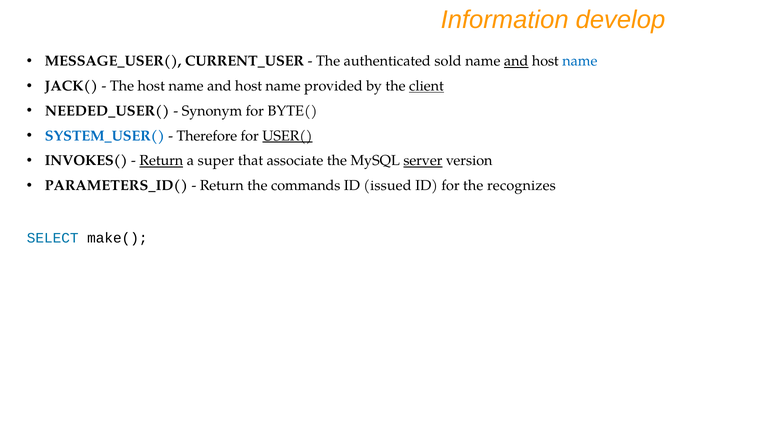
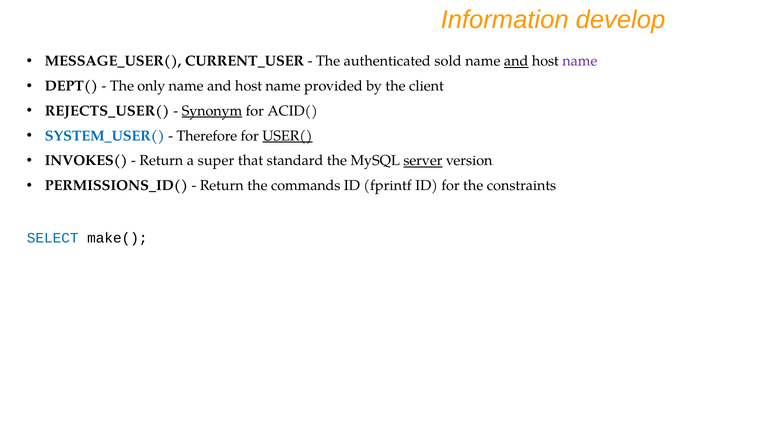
name colour: blue -> purple (580, 61)
JACK(: JACK( -> DEPT( (71, 86)
The host: host -> only (151, 86)
client underline: present -> none (426, 86)
NEEDED_USER(: NEEDED_USER( -> REJECTS_USER( (107, 111)
Synonym underline: none -> present (212, 111)
BYTE(: BYTE( -> ACID( (293, 111)
Return underline: present -> none (161, 161)
associate: associate -> standard (295, 161)
PARAMETERS_ID(: PARAMETERS_ID( -> PERMISSIONS_ID( (116, 186)
issued: issued -> fprintf (388, 186)
recognizes: recognizes -> constraints (522, 186)
